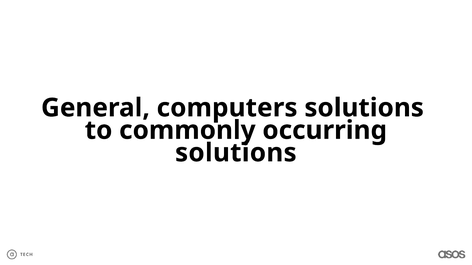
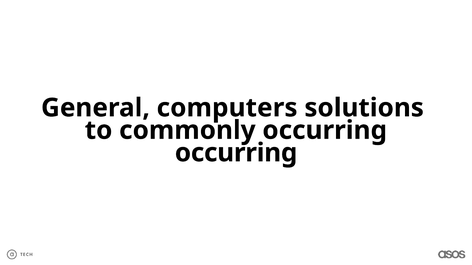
solutions: solutions -> occurring (236, 153)
